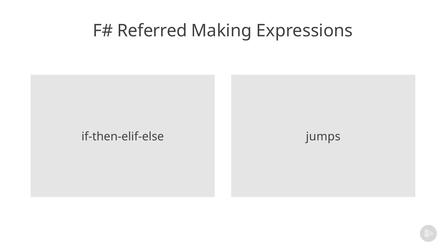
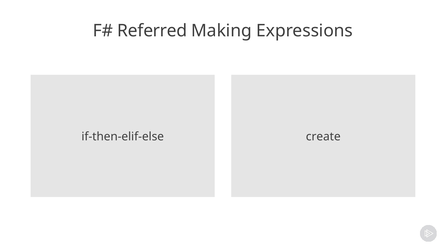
jumps: jumps -> create (323, 137)
